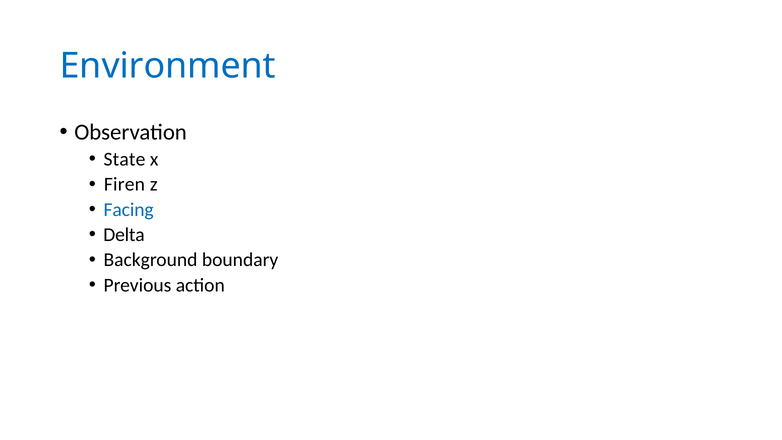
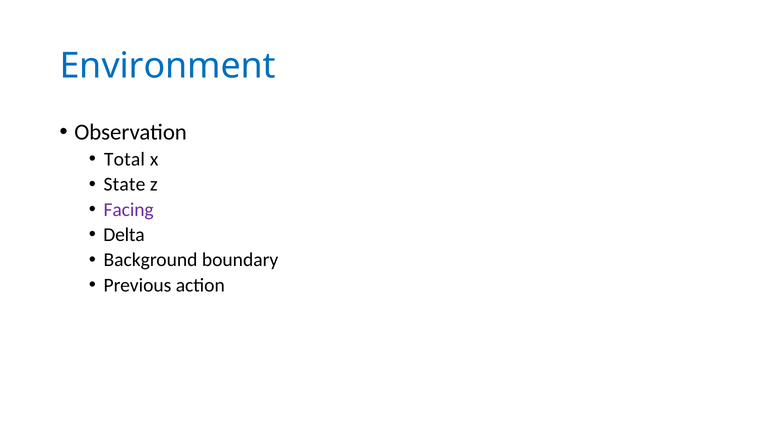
State: State -> Total (124, 159)
Firen: Firen -> State (124, 184)
Facing colour: blue -> purple (129, 210)
